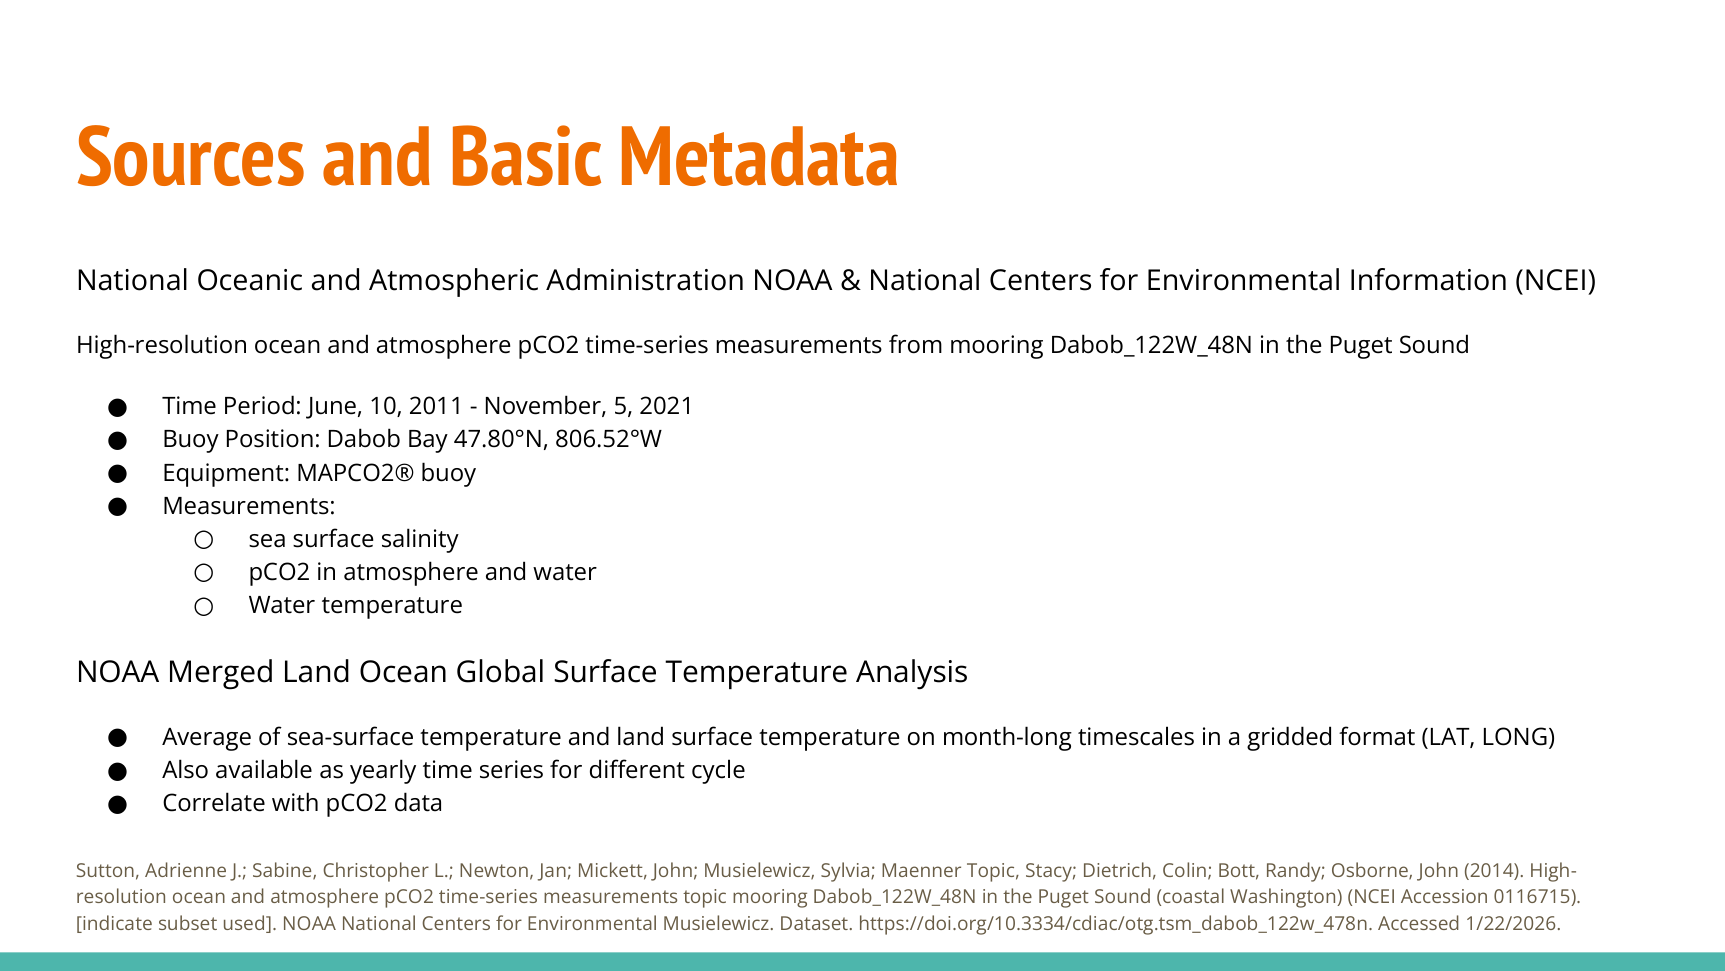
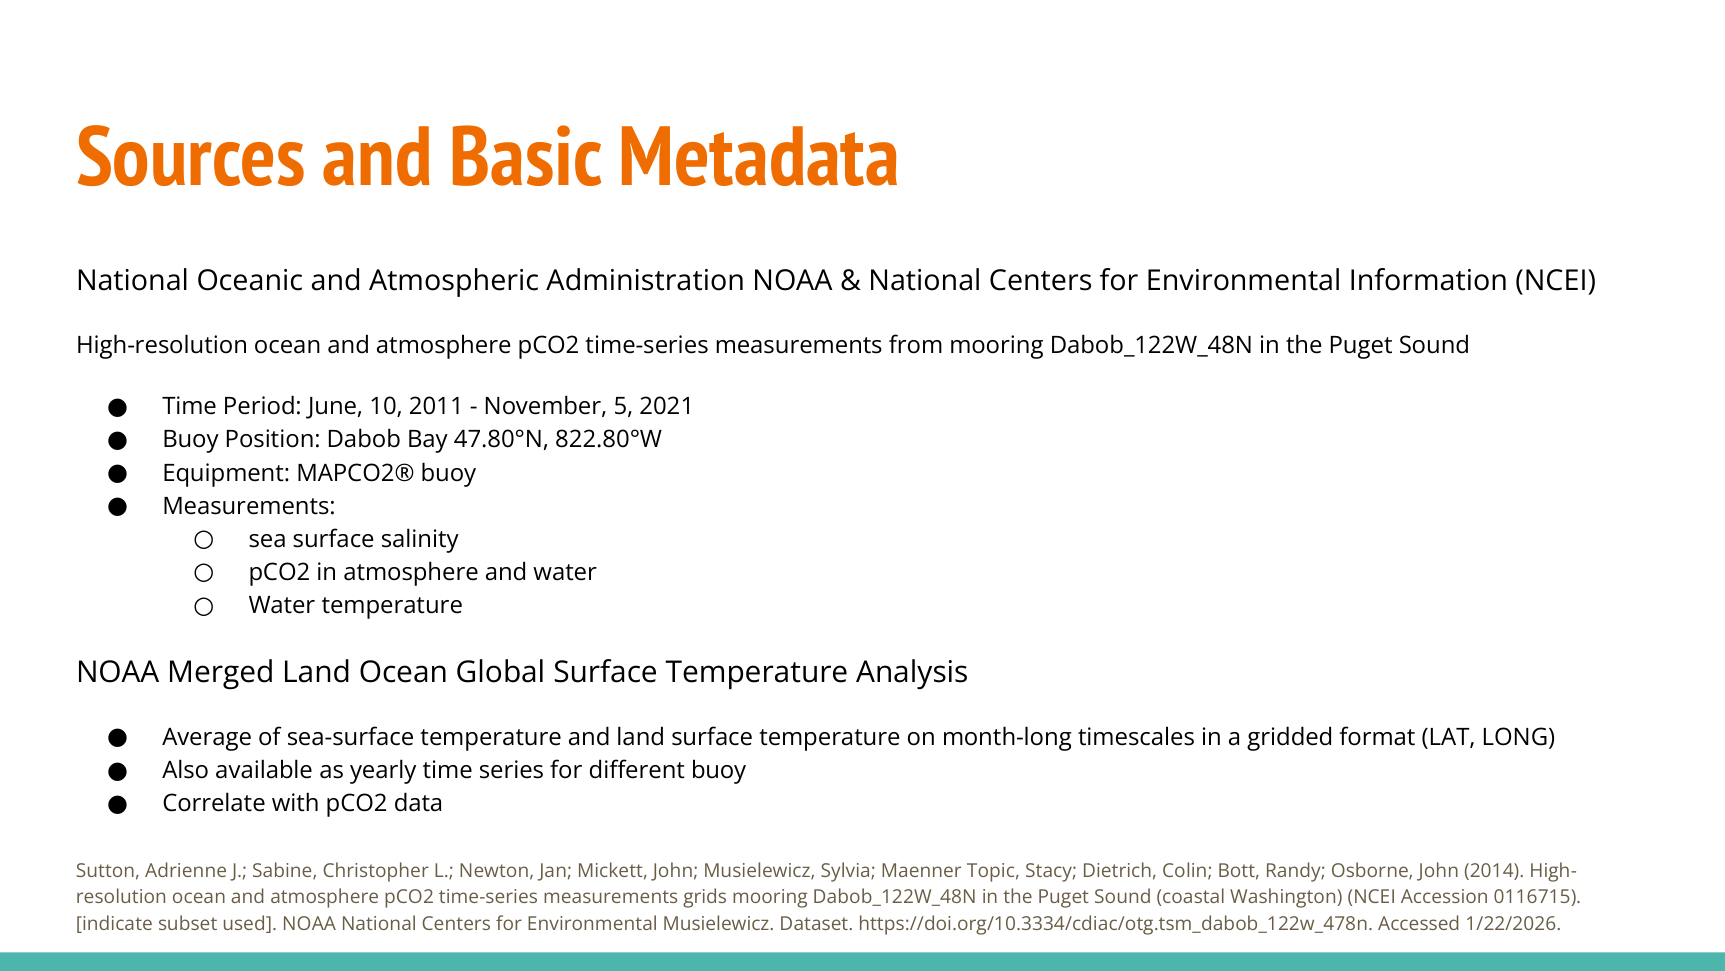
806.52°W: 806.52°W -> 822.80°W (609, 440)
different cycle: cycle -> buoy (719, 770)
measurements topic: topic -> grids (705, 897)
